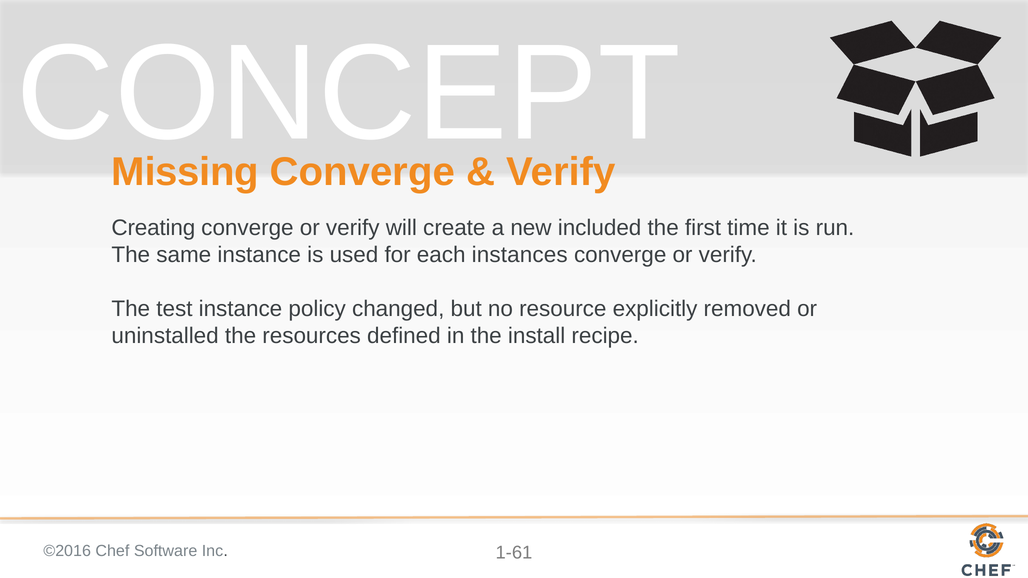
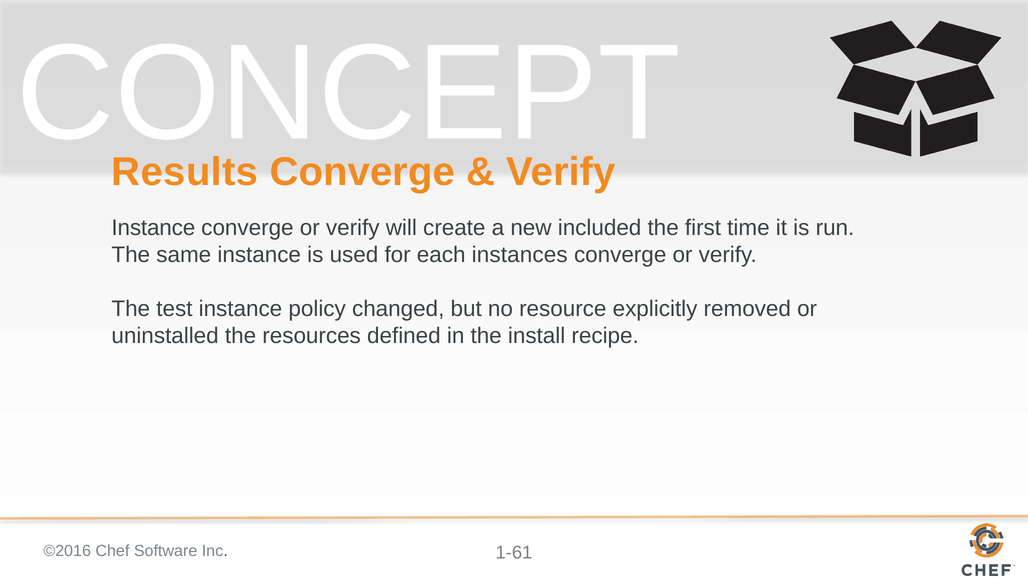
Missing: Missing -> Results (185, 172)
Creating: Creating -> Instance (153, 228)
